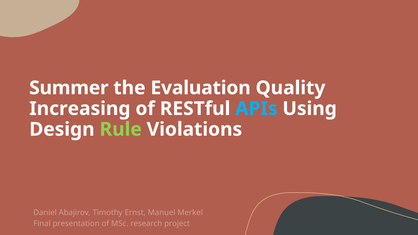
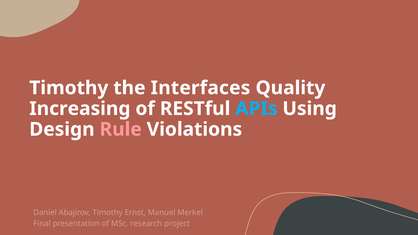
Summer: Summer -> Timothy (69, 88)
Evaluation: Evaluation -> Interfaces (200, 88)
Rule colour: light green -> pink (121, 129)
